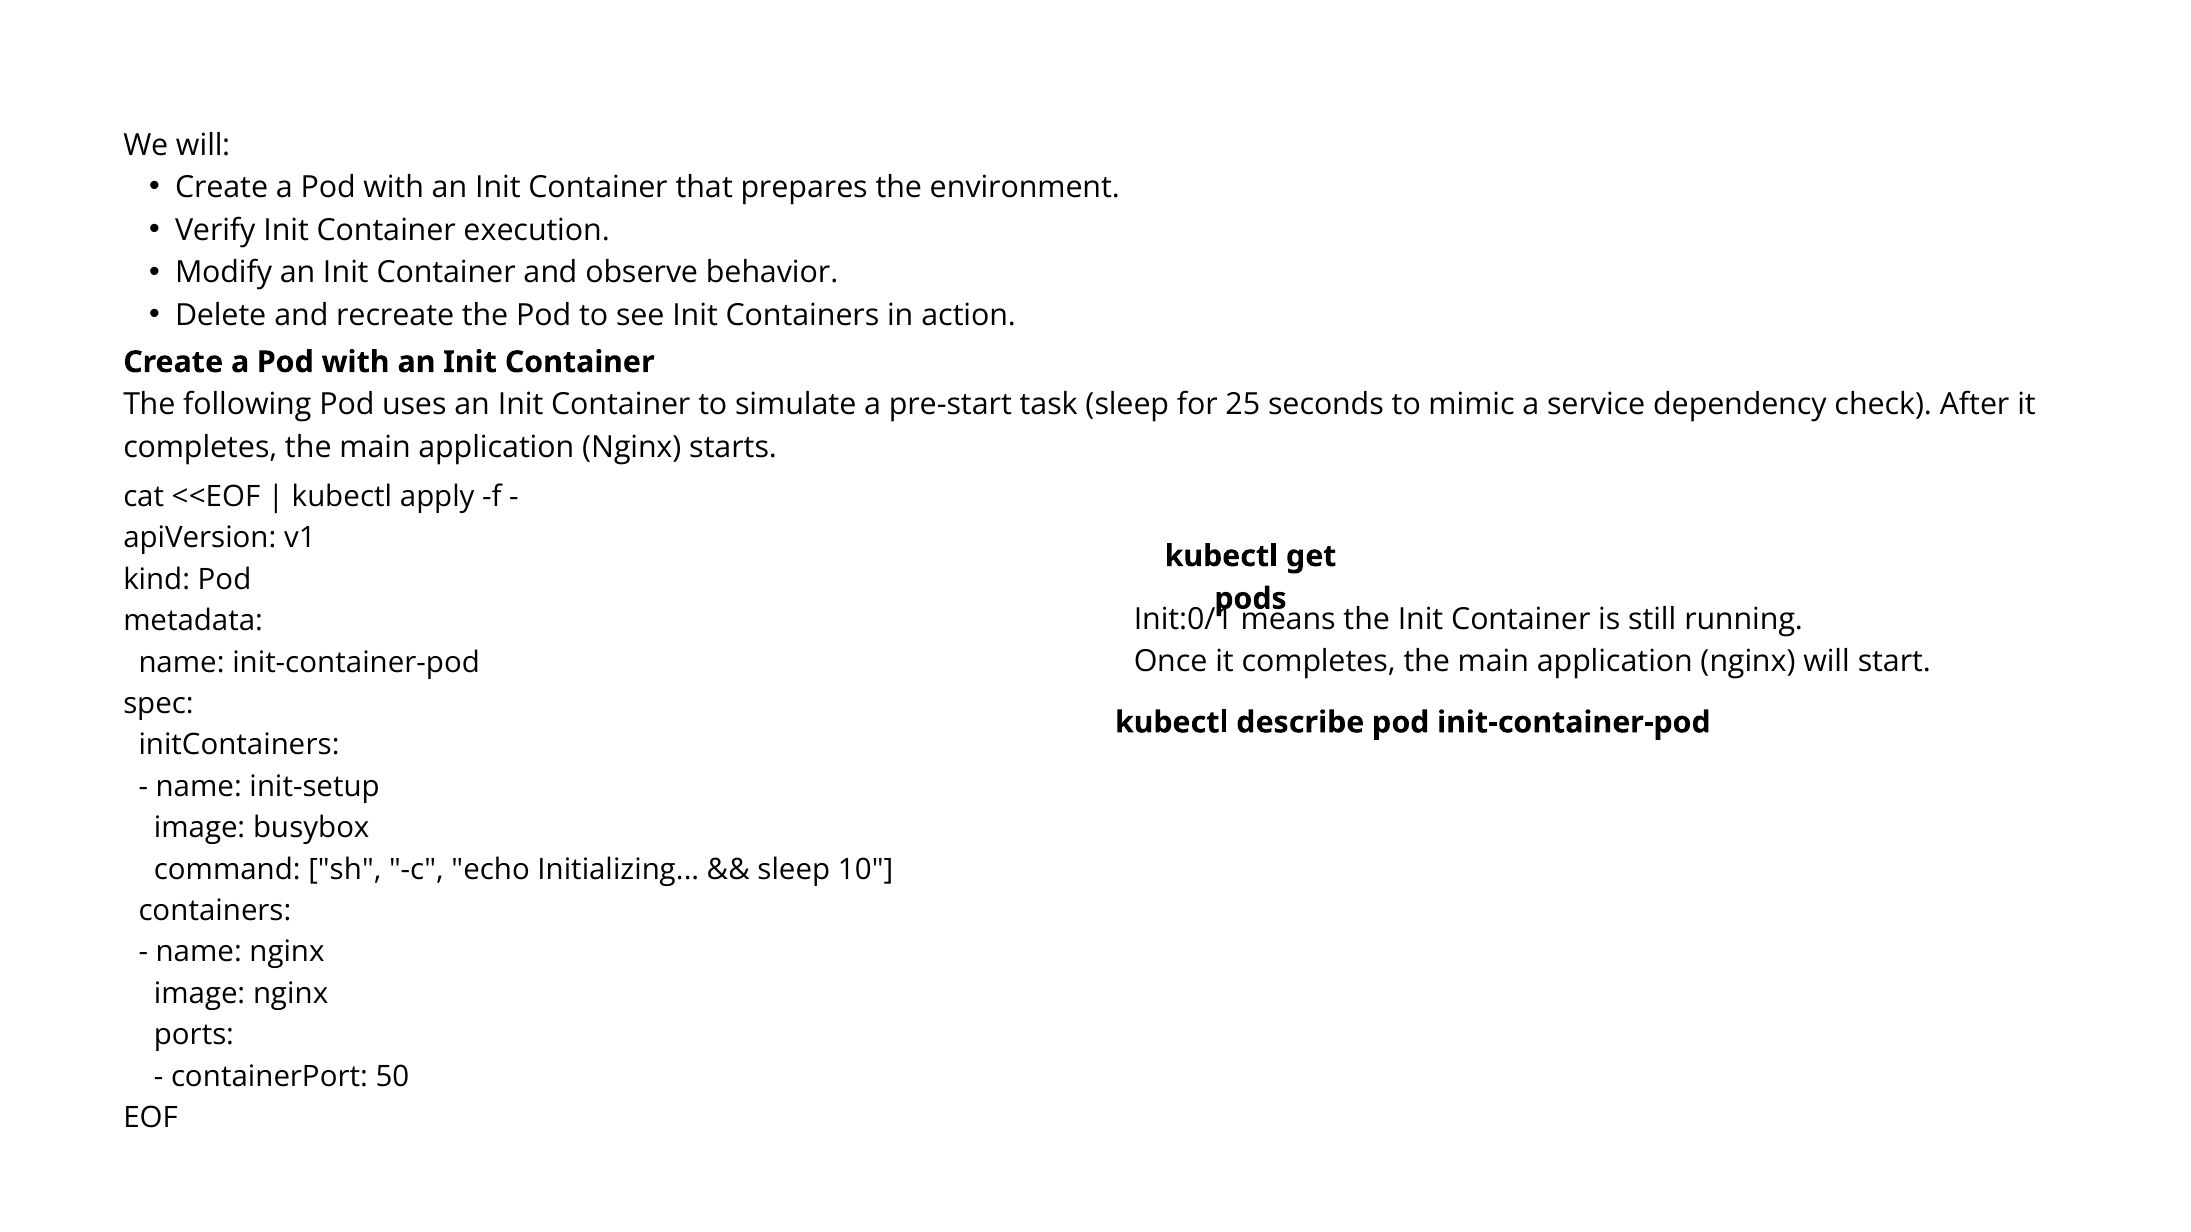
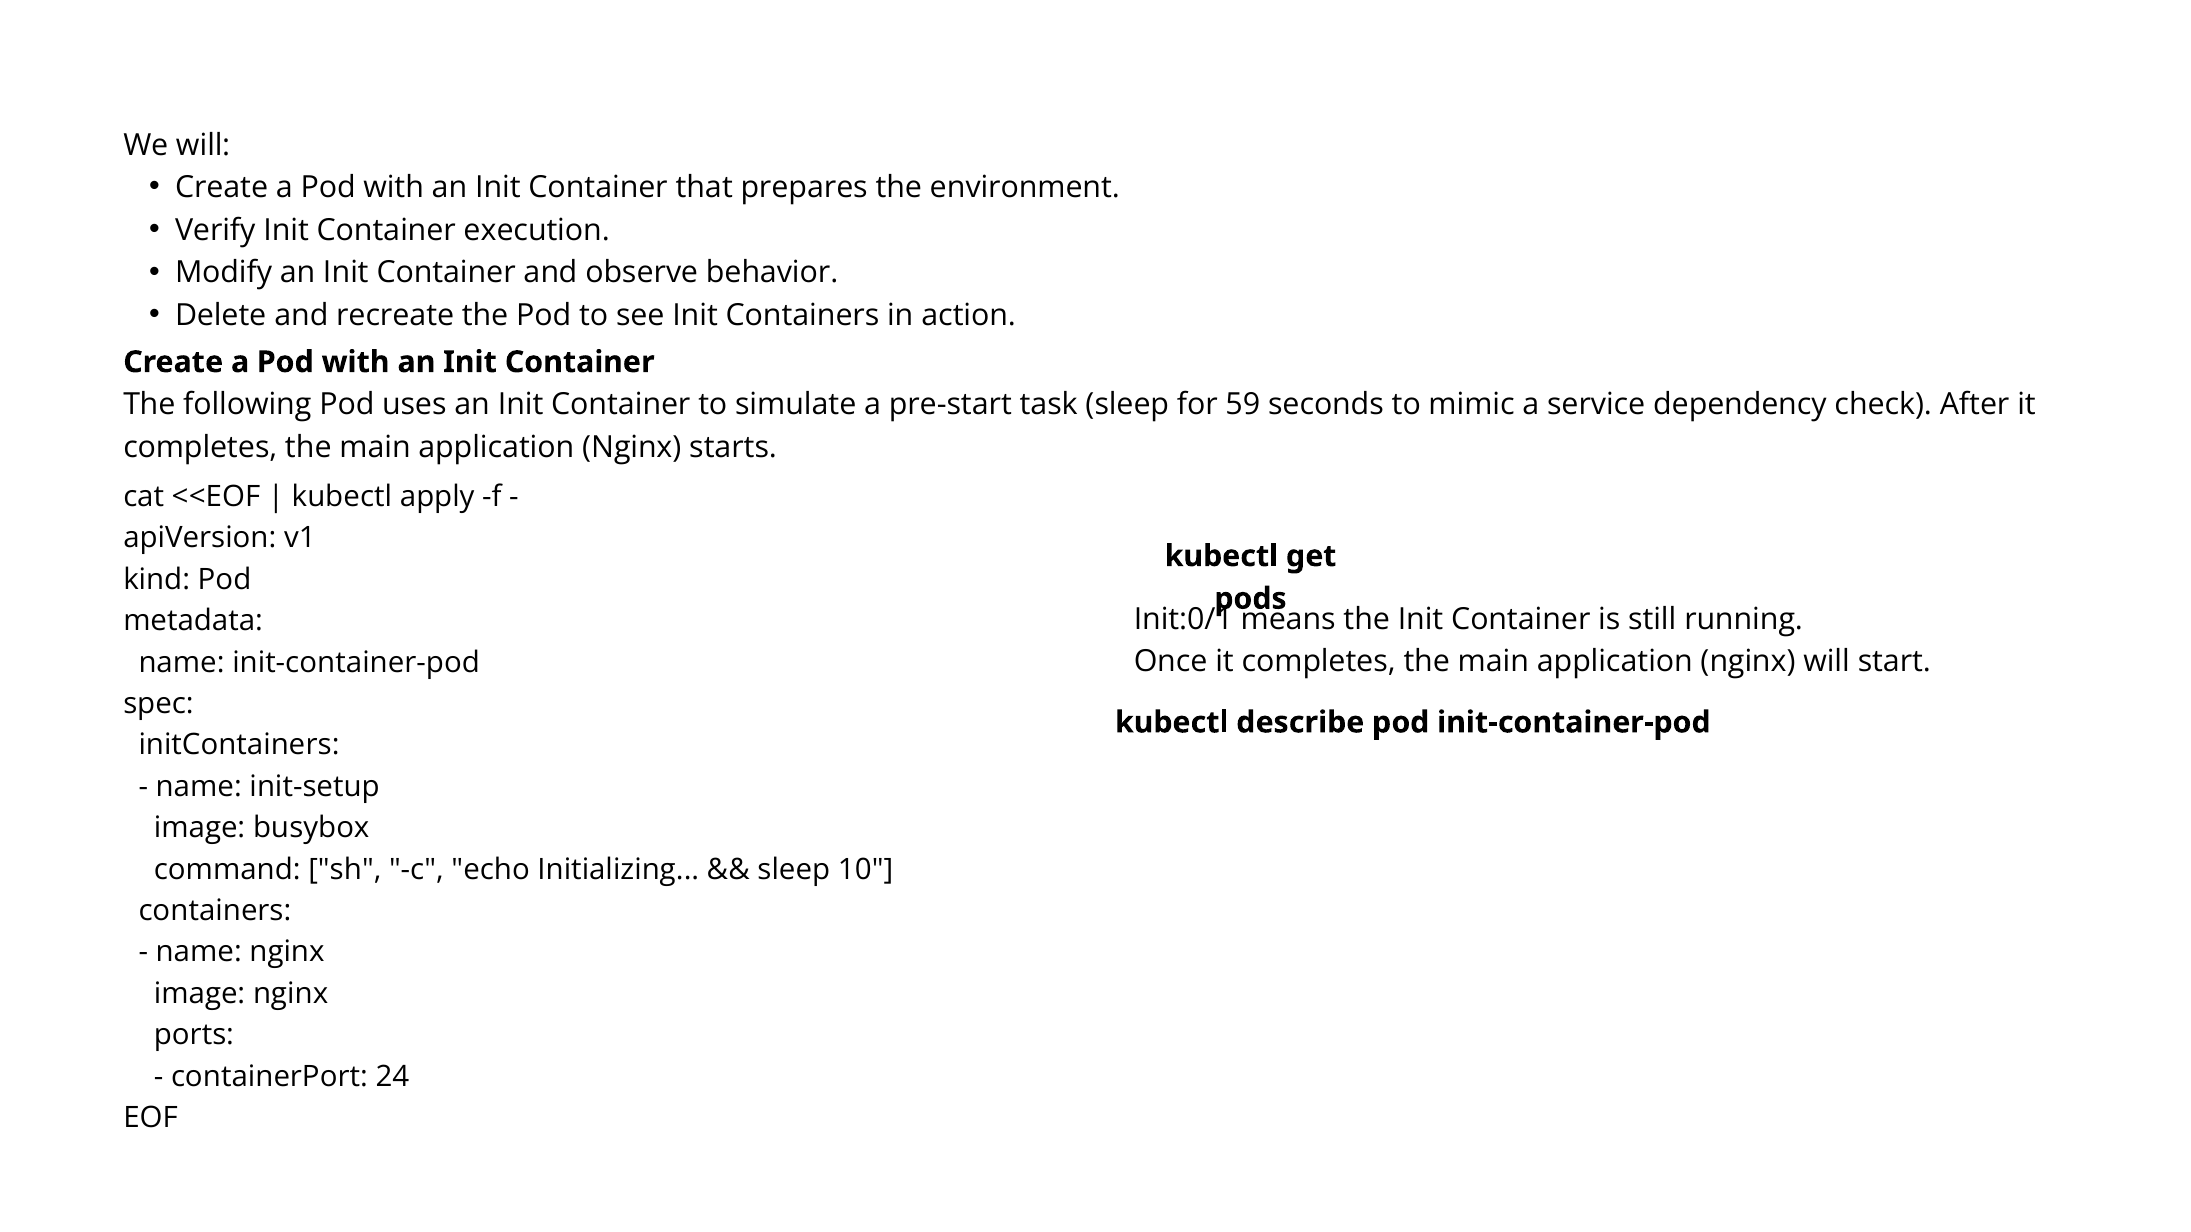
25: 25 -> 59 (1243, 405)
50: 50 -> 24 (392, 1077)
